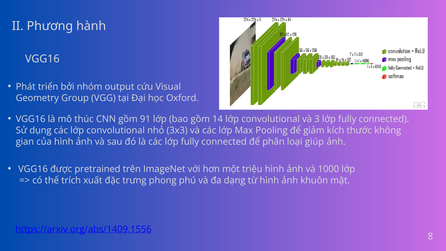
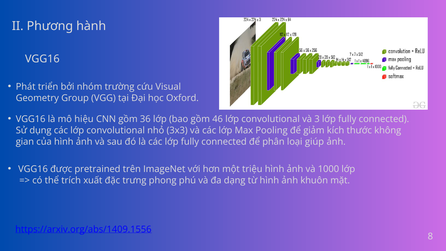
output: output -> trường (120, 87)
thúc: thúc -> hiệu (84, 119)
91: 91 -> 36 (145, 119)
14: 14 -> 46 (218, 119)
